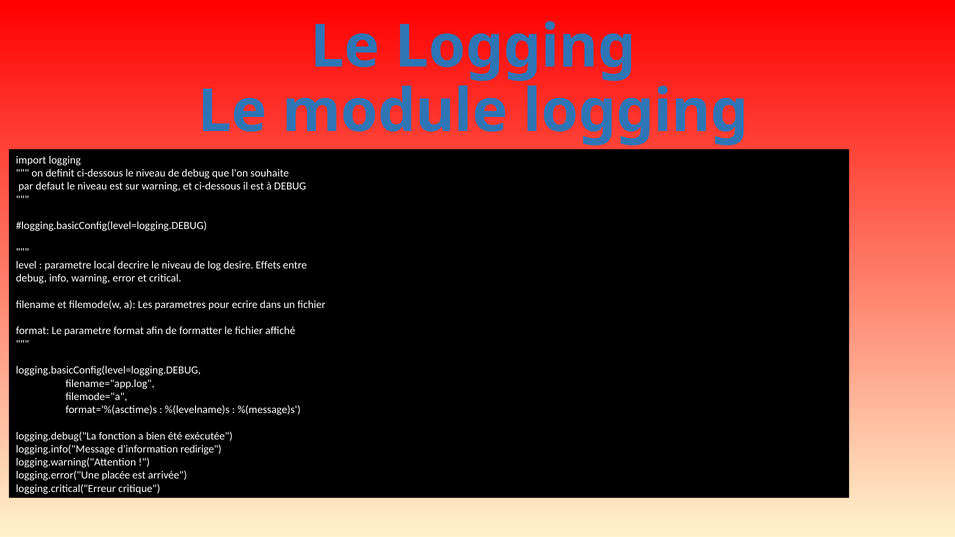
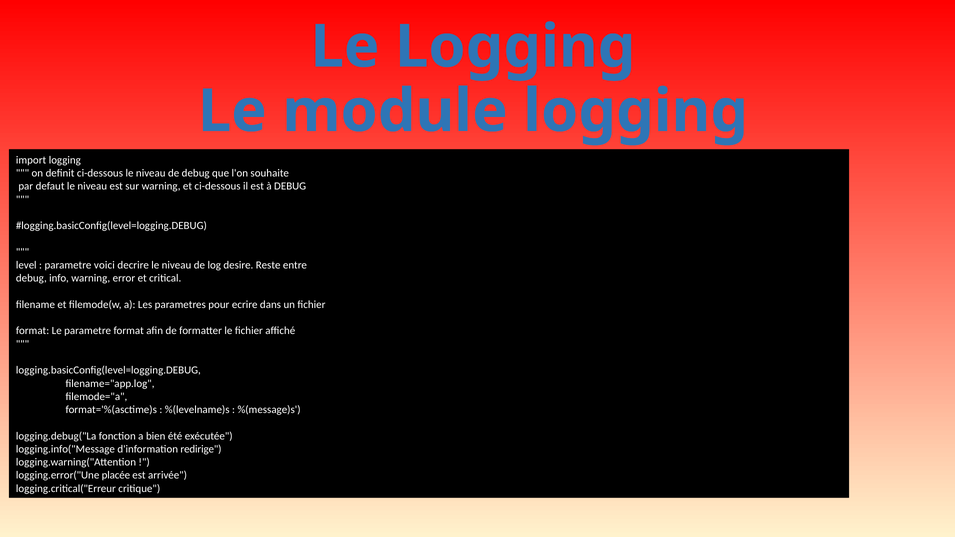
local: local -> voici (104, 265)
Effets: Effets -> Reste (268, 265)
